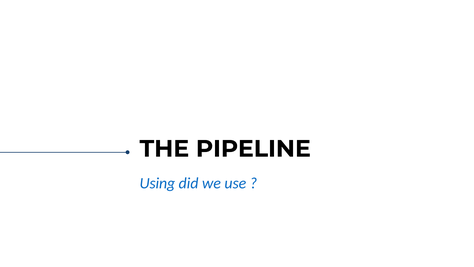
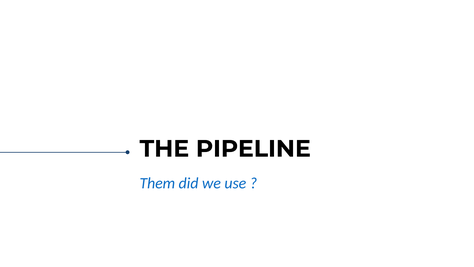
Using: Using -> Them (157, 183)
